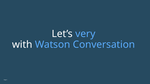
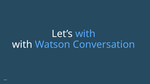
Let’s very: very -> with (85, 34)
